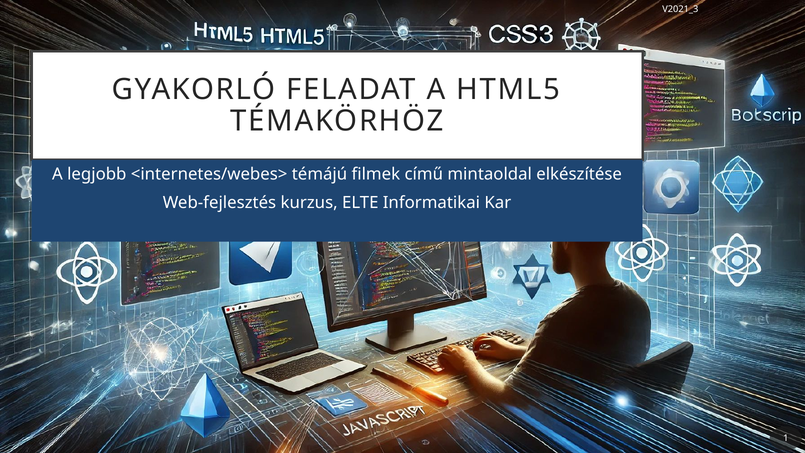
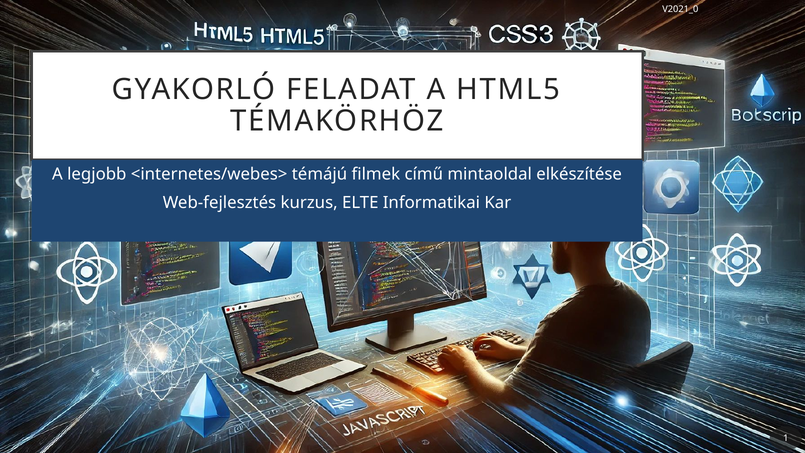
V2021_3: V2021_3 -> V2021_0 (680, 9)
